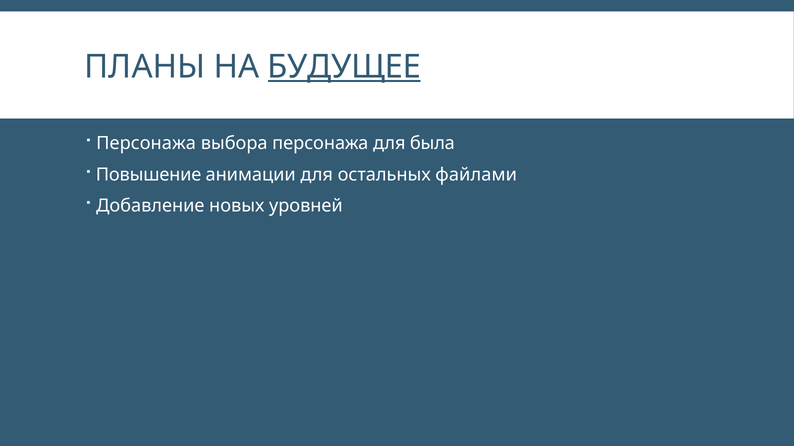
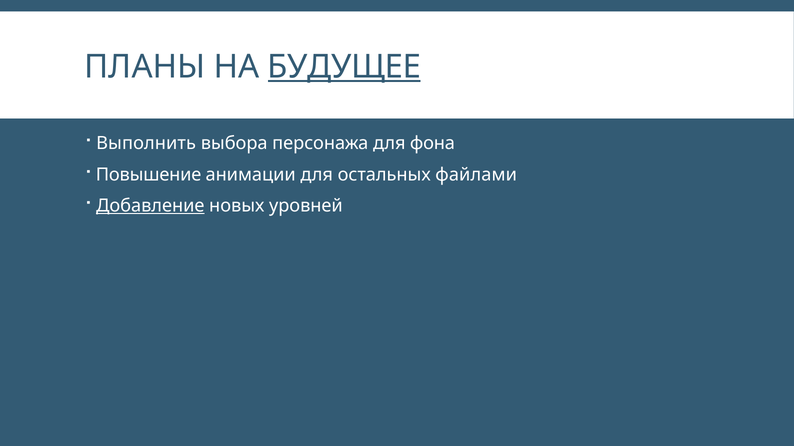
Персонажа: Персонажа -> Выполнить (146, 144)
была: была -> фона (432, 144)
Добавление underline: none -> present (150, 206)
